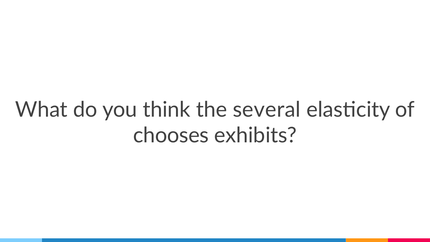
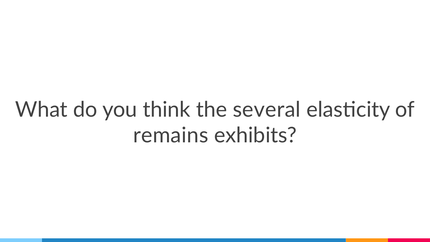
chooses: chooses -> remains (171, 135)
